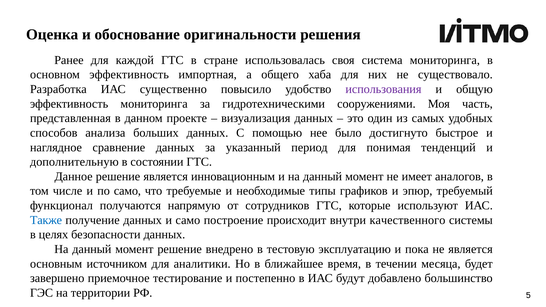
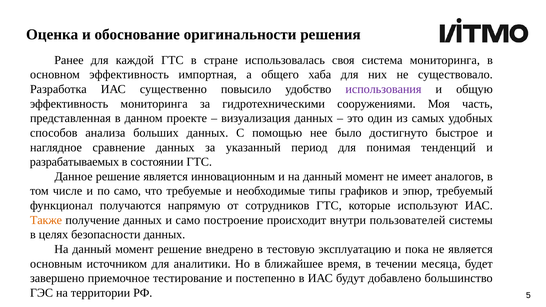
дополнительную: дополнительную -> разрабатываемых (74, 162)
Также colour: blue -> orange (46, 220)
качественного: качественного -> пользователей (407, 220)
